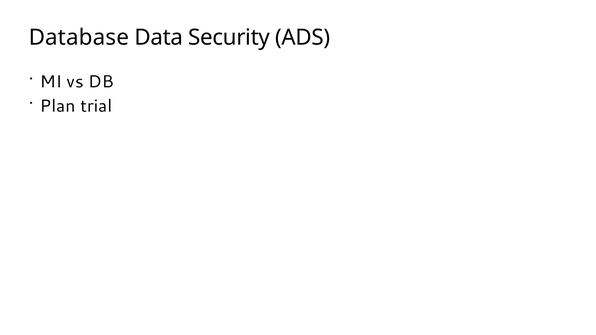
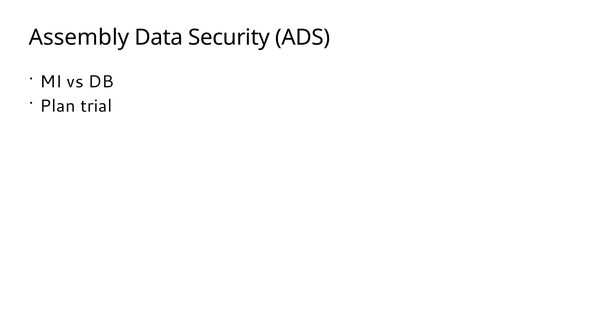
Database: Database -> Assembly (79, 37)
